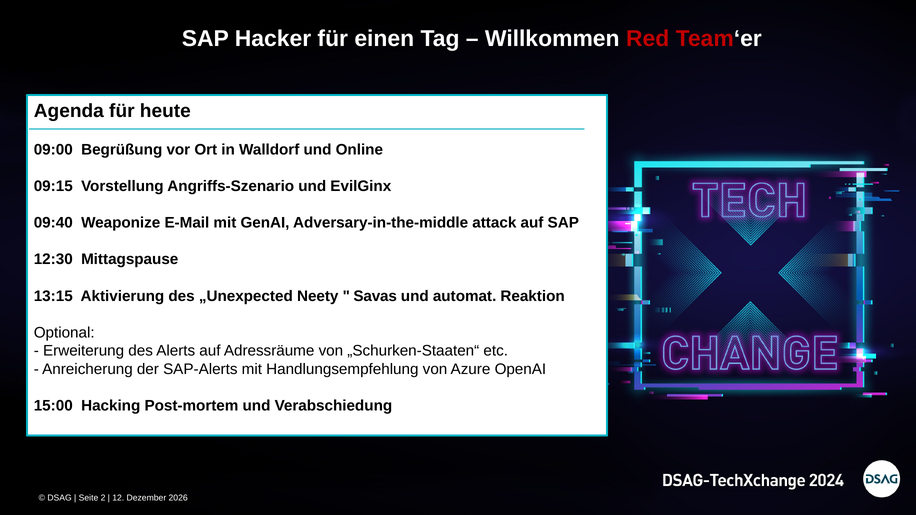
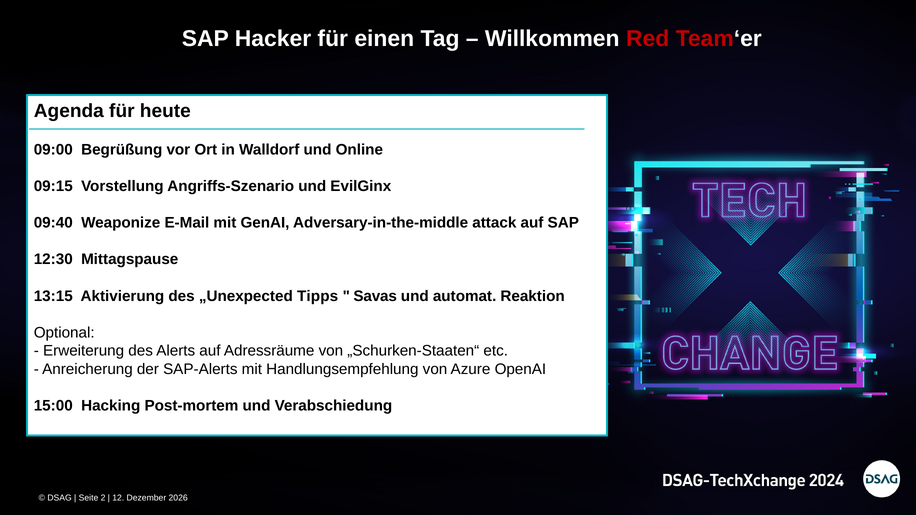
Neety: Neety -> Tipps (318, 296)
